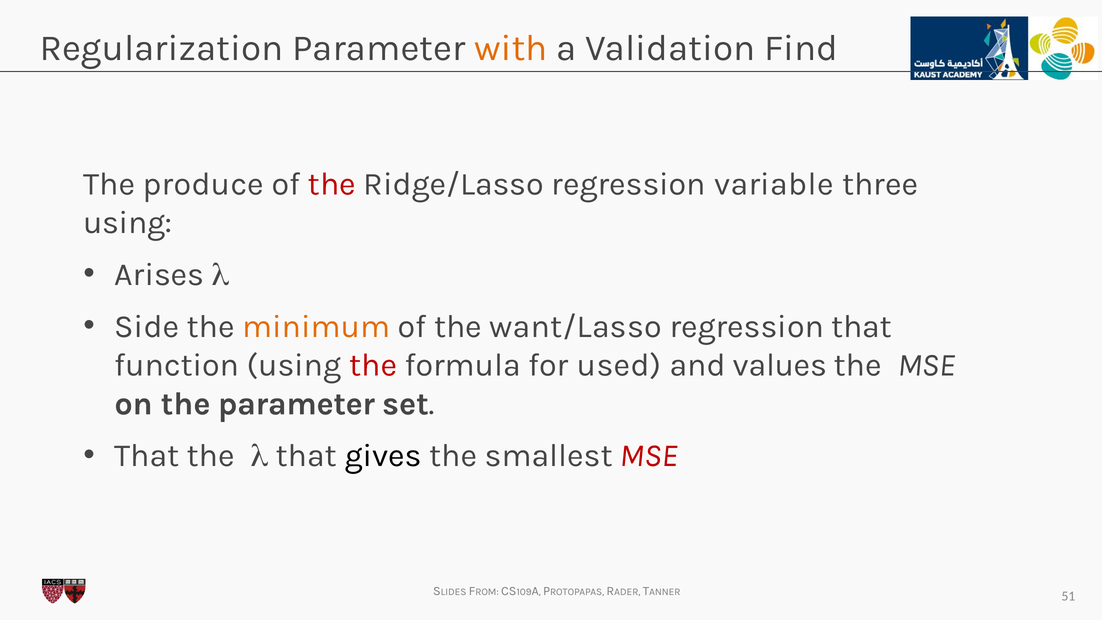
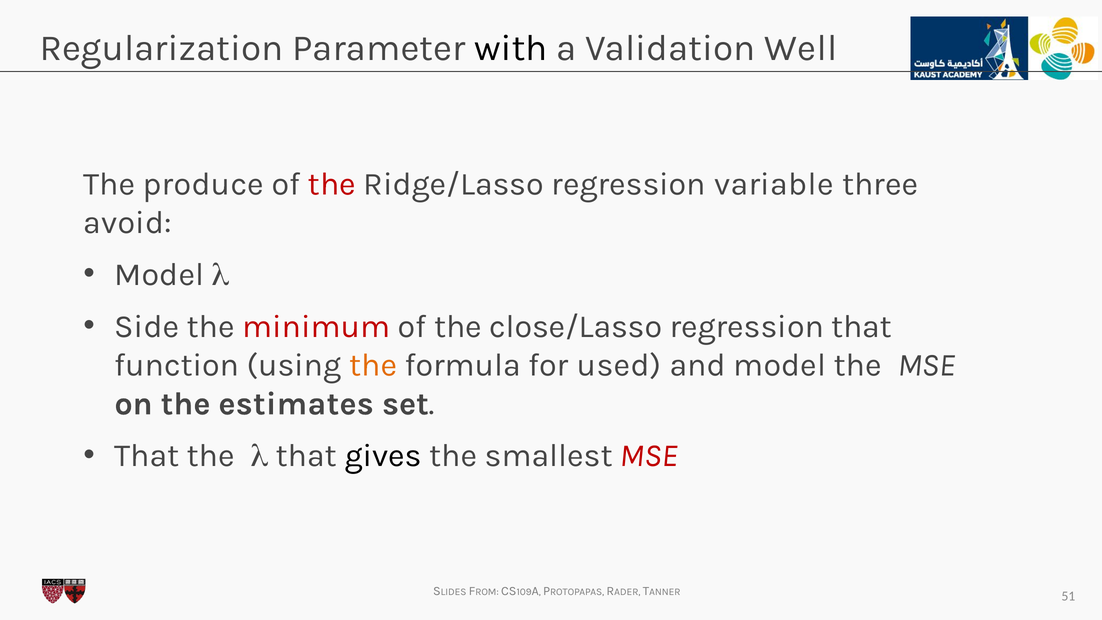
with colour: orange -> black (511, 48)
Find: Find -> Well (801, 48)
using: using -> avoid (128, 223)
Arises: Arises -> Model (159, 275)
minimum colour: orange -> red (316, 326)
want/Lasso: want/Lasso -> close/Lasso (576, 326)
the colour: red -> orange (373, 365)
and values: values -> model (780, 365)
the parameter: parameter -> estimates (296, 404)
